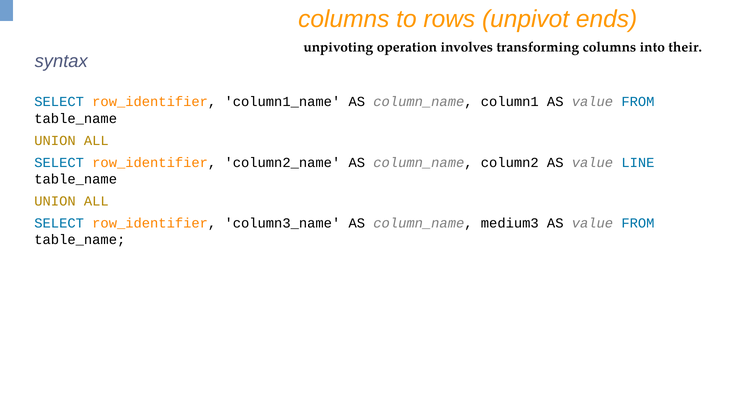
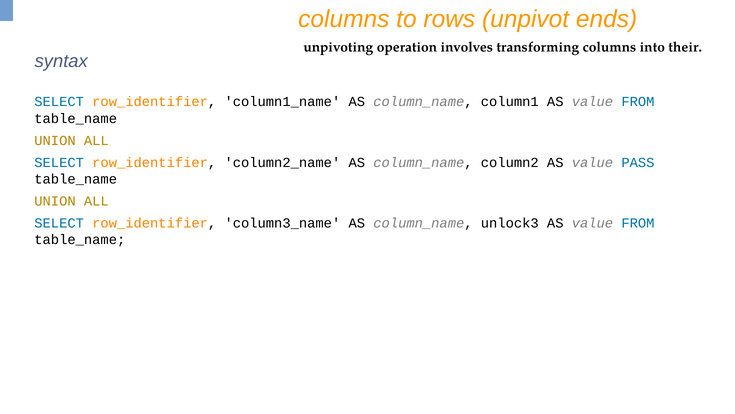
LINE: LINE -> PASS (638, 162)
medium3: medium3 -> unlock3 (510, 223)
